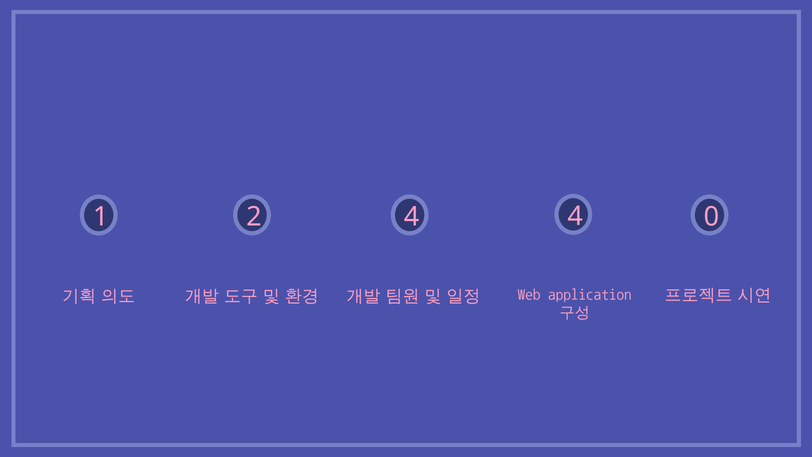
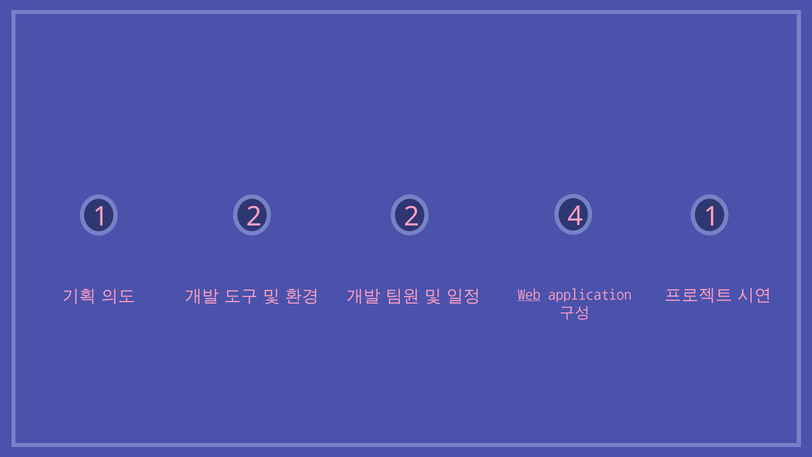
2 4: 4 -> 2 (412, 217)
4 0: 0 -> 1 (711, 217)
Web underline: none -> present (529, 294)
